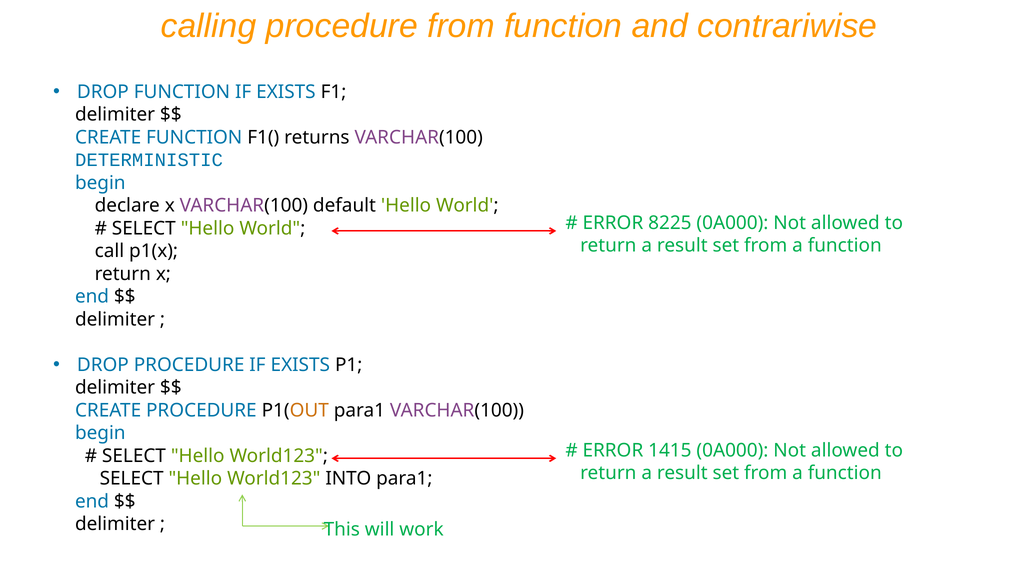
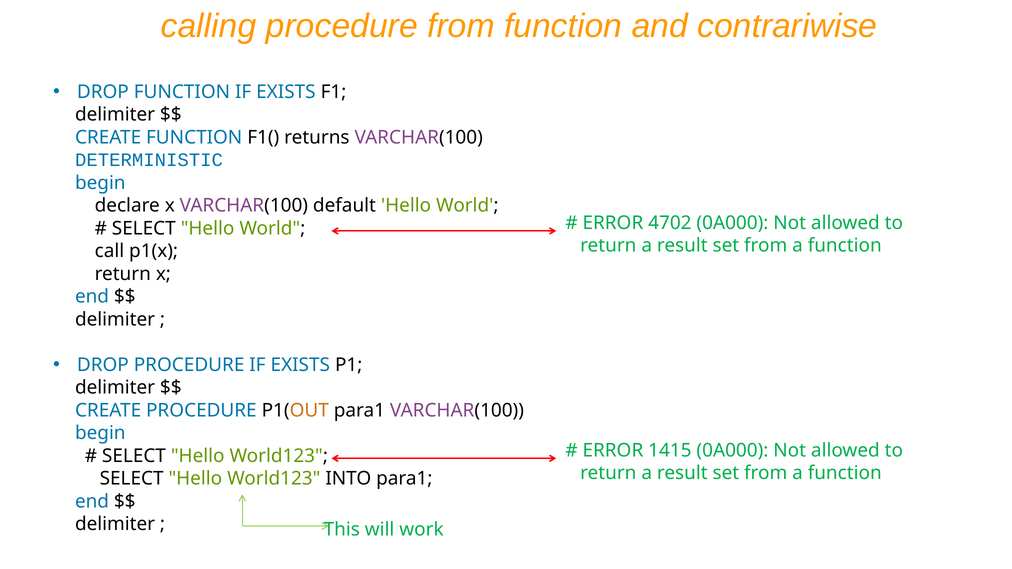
8225: 8225 -> 4702 (670, 223)
